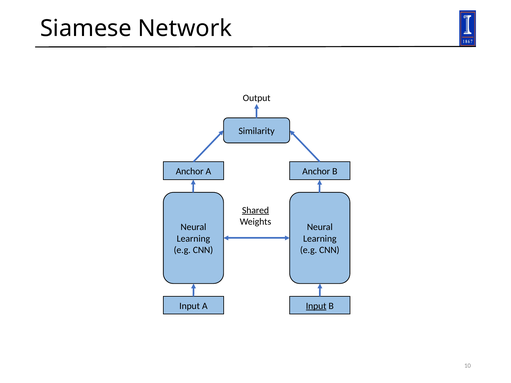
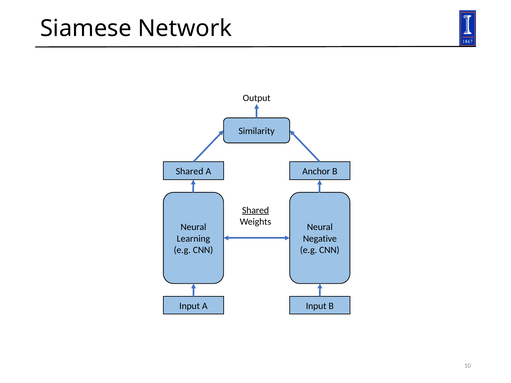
Anchor: Anchor -> Shared (190, 171)
Learning: Learning -> Negative (320, 239)
Input underline: present -> none (316, 306)
